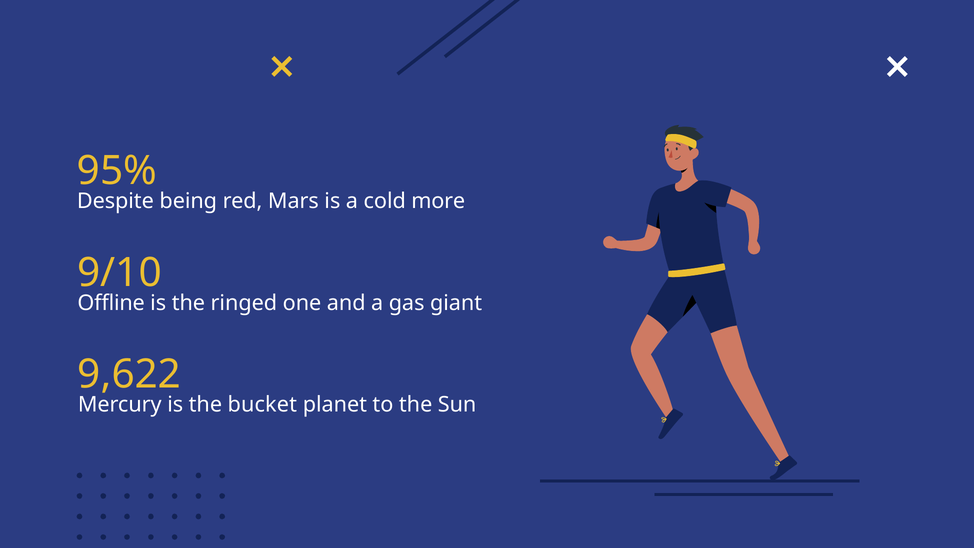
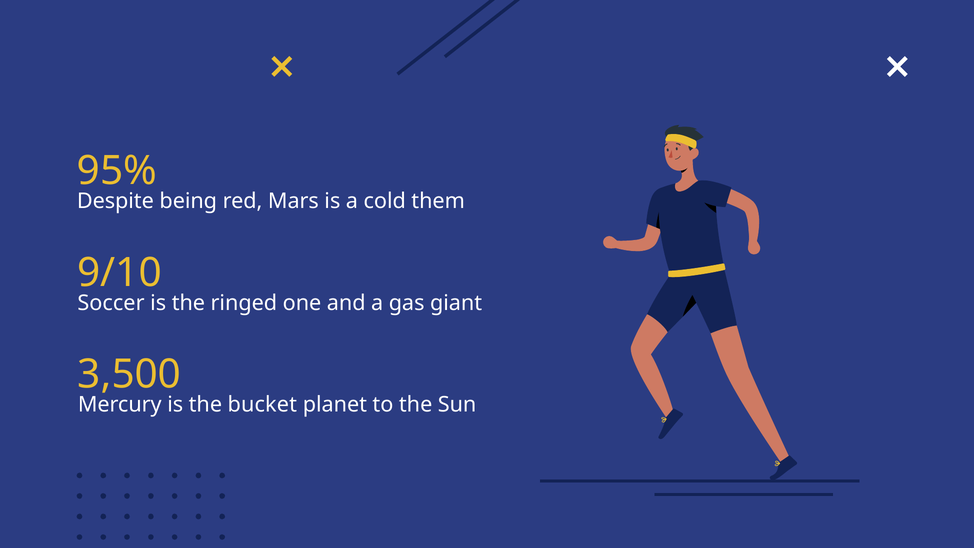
more: more -> them (438, 201)
Offline: Offline -> Soccer (111, 303)
9,622: 9,622 -> 3,500 (129, 374)
